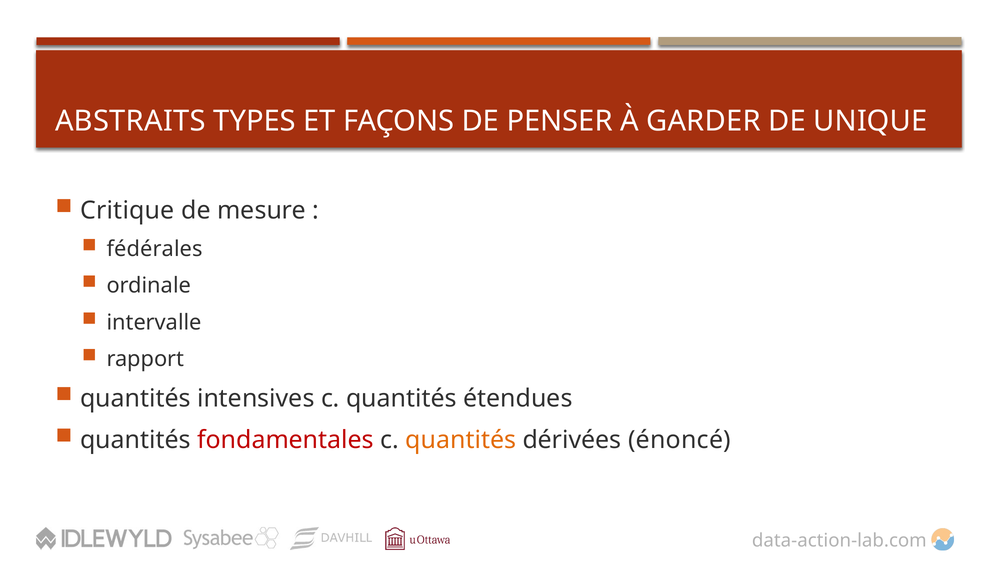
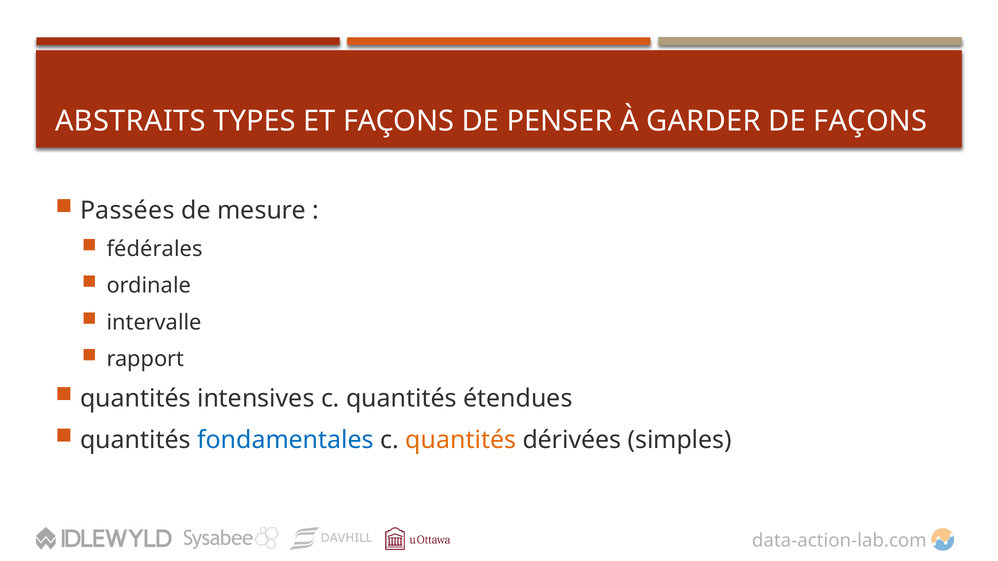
DE UNIQUE: UNIQUE -> FAÇONS (870, 121)
Critique: Critique -> Passées (127, 211)
fondamentales colour: red -> blue (285, 440)
énoncé: énoncé -> simples (680, 440)
